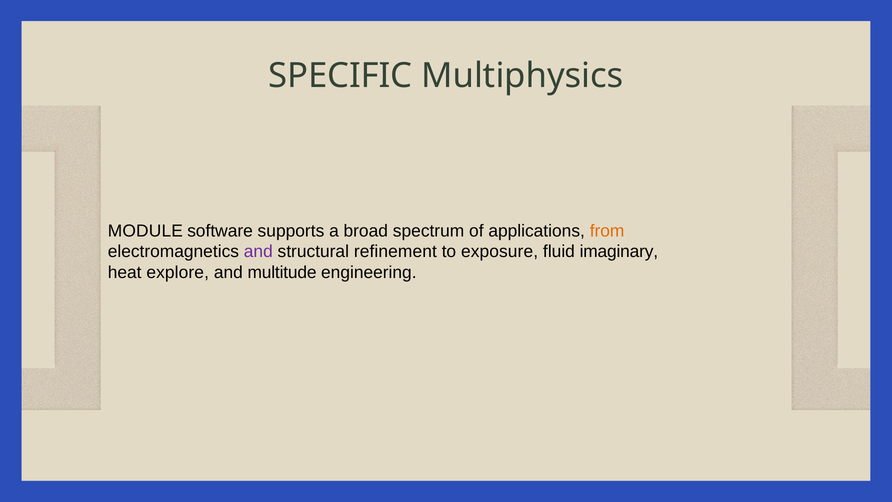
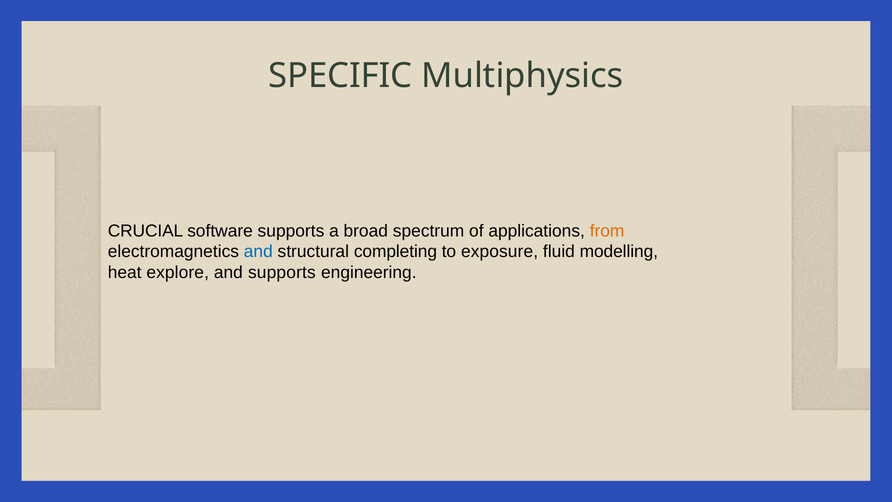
MODULE: MODULE -> CRUCIAL (145, 231)
and colour: purple -> blue (258, 252)
refinement: refinement -> completing (395, 252)
imaginary: imaginary -> modelling (619, 252)
and multitude: multitude -> supports (282, 272)
